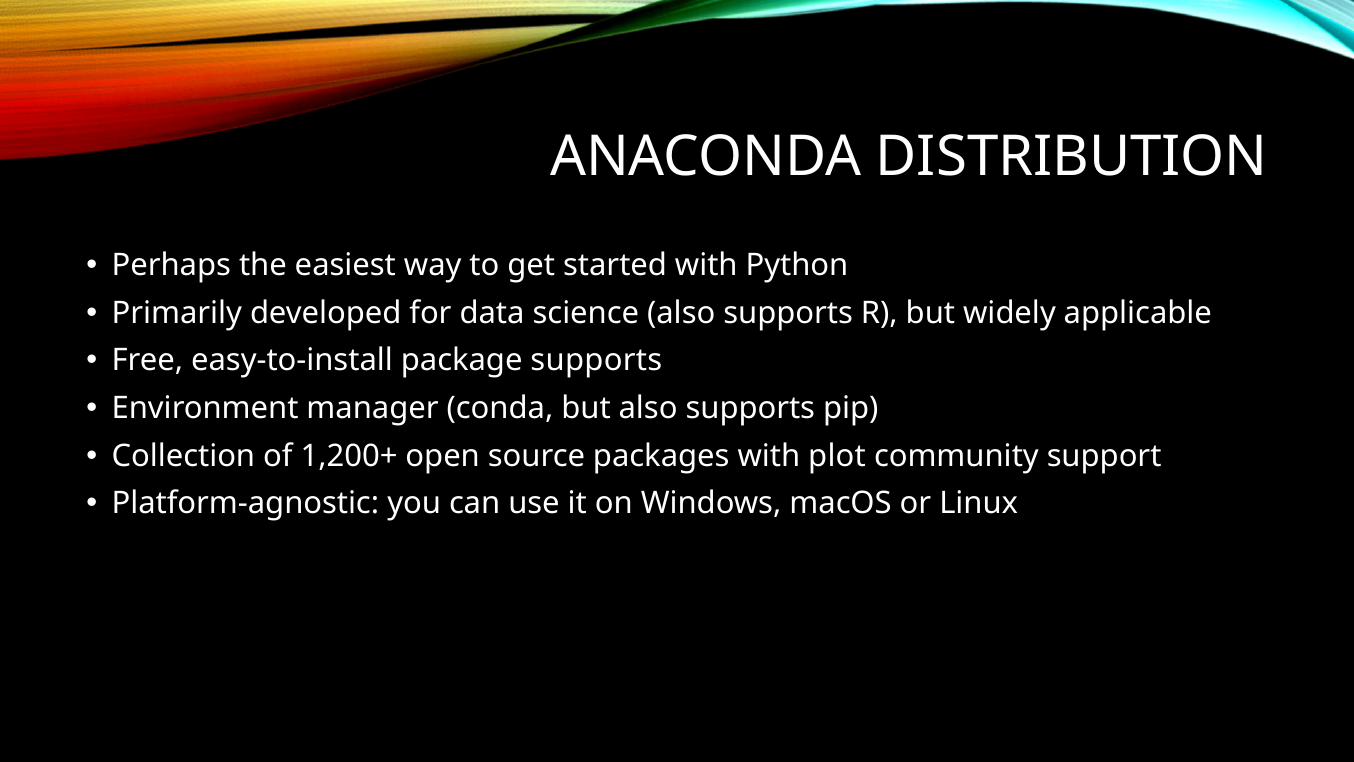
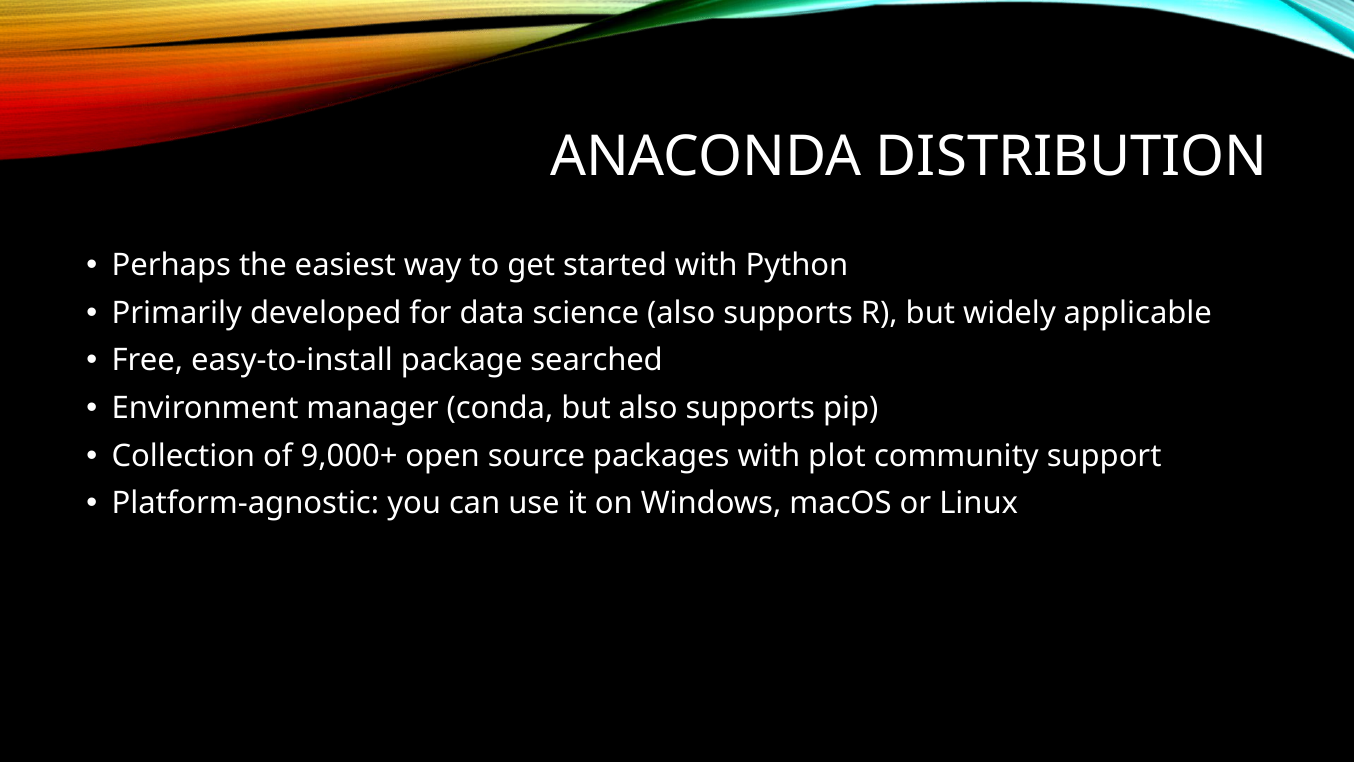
package supports: supports -> searched (597, 361)
1,200+: 1,200+ -> 9,000+ (349, 456)
